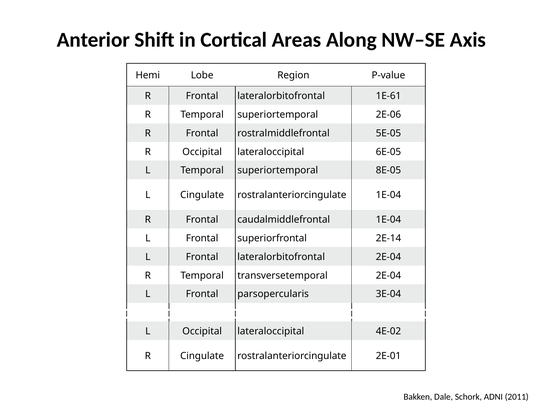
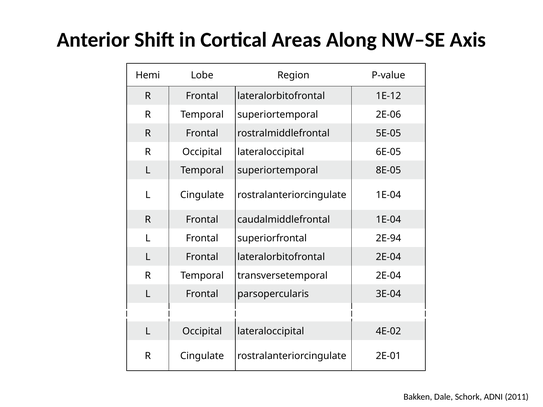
1E-61: 1E-61 -> 1E-12 (388, 96)
2E-14: 2E-14 -> 2E-94 (388, 238)
